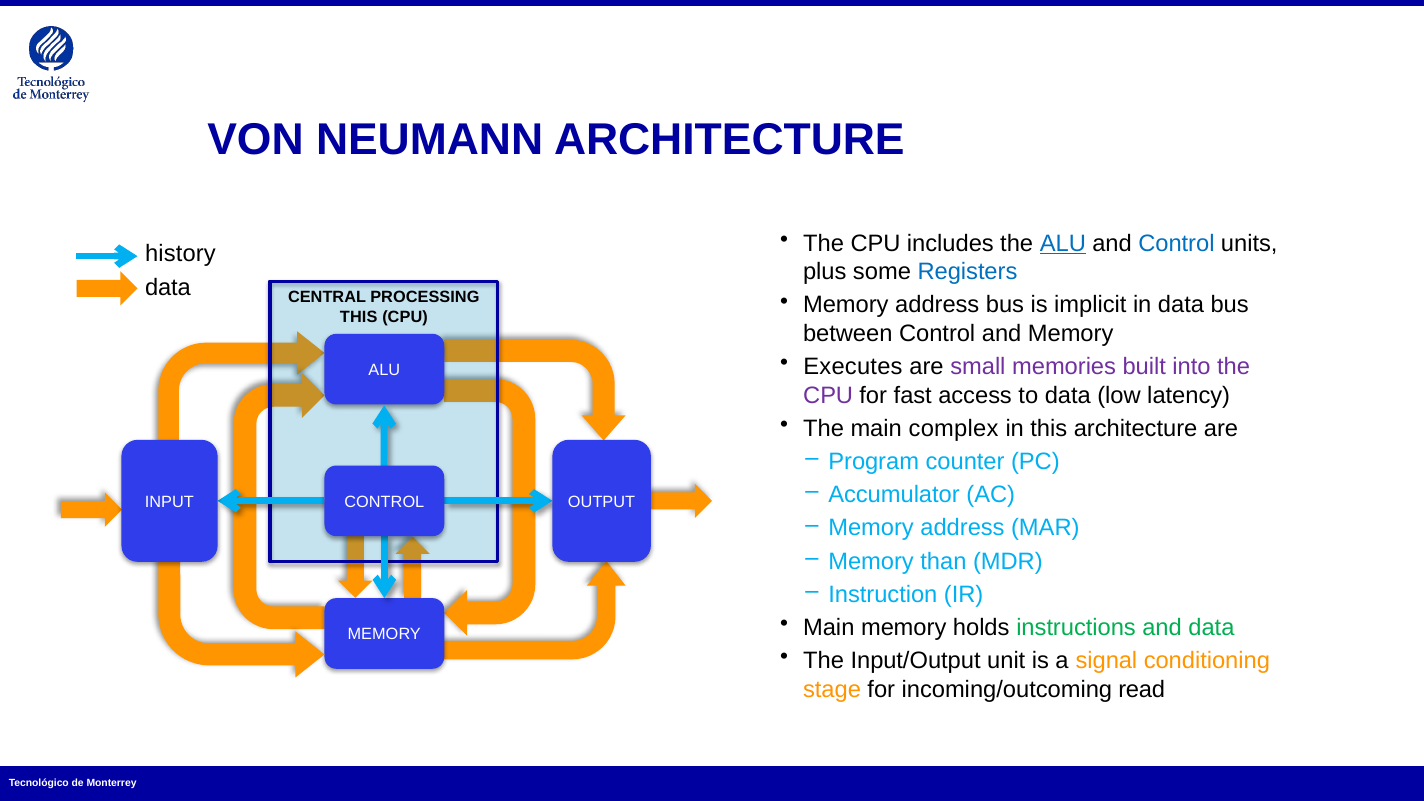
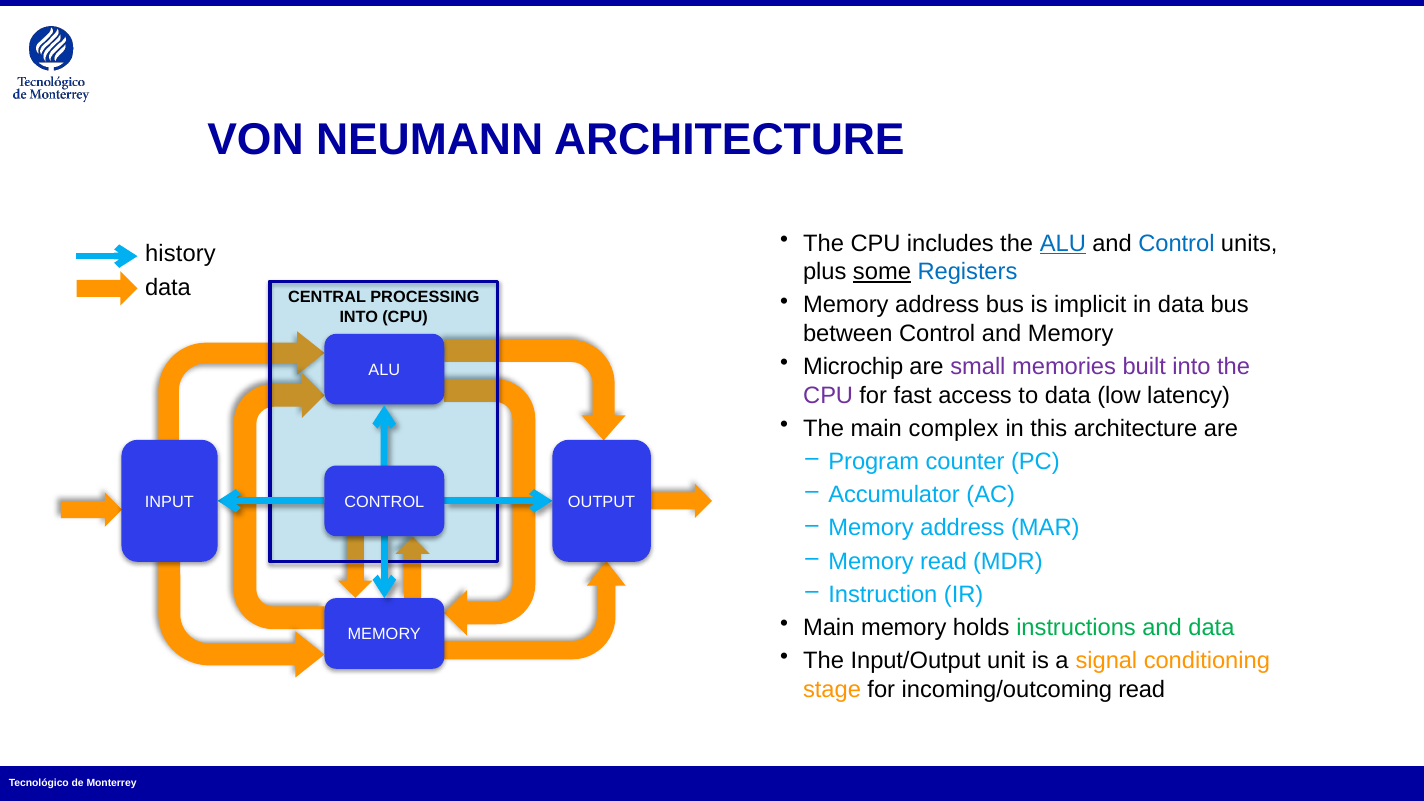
some underline: none -> present (882, 272)
THIS: THIS -> INTO (359, 317)
Executes: Executes -> Microchip (853, 367)
Memory than: than -> read (944, 561)
